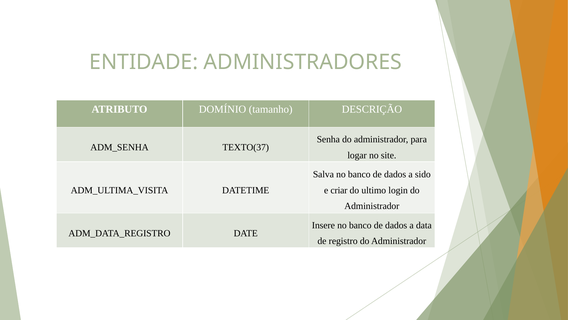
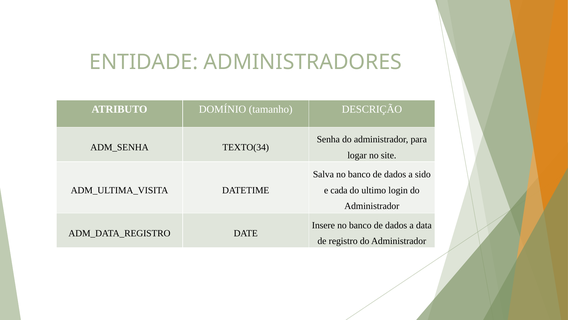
TEXTO(37: TEXTO(37 -> TEXTO(34 (246, 147)
criar: criar -> cada (339, 190)
